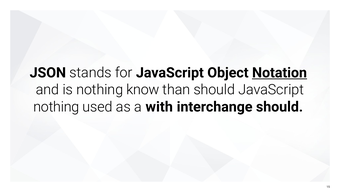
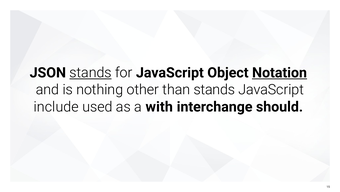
stands underline: none -> present (91, 72)
know: know -> other (143, 89)
than should: should -> stands (214, 89)
nothing: nothing -> include (56, 106)
